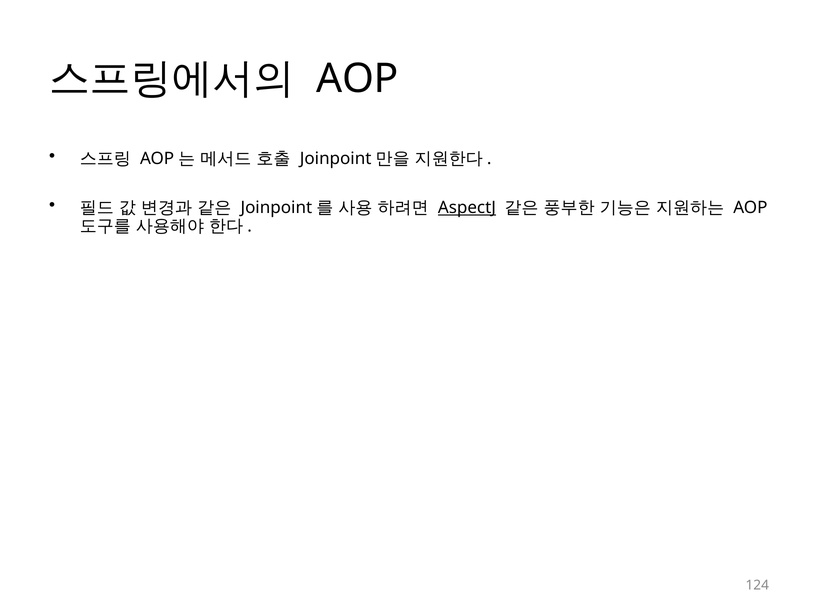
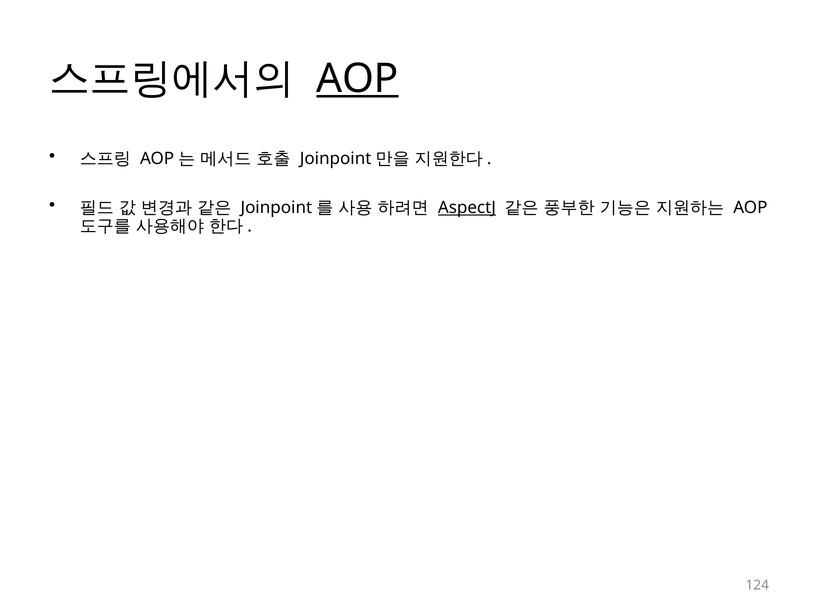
AOP underline: none -> present (358, 79)
